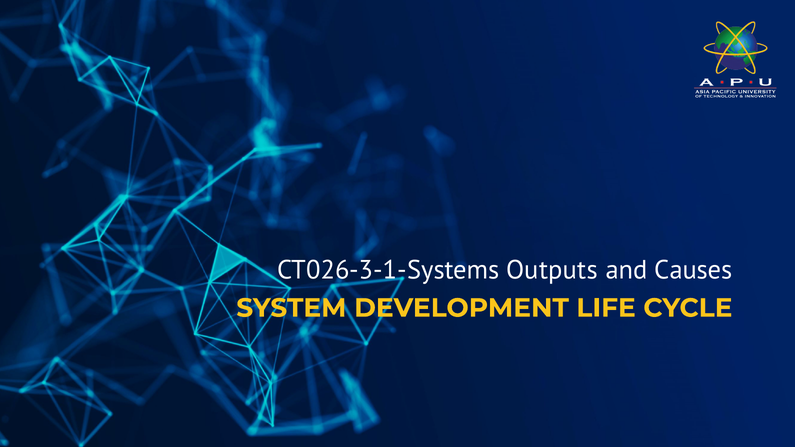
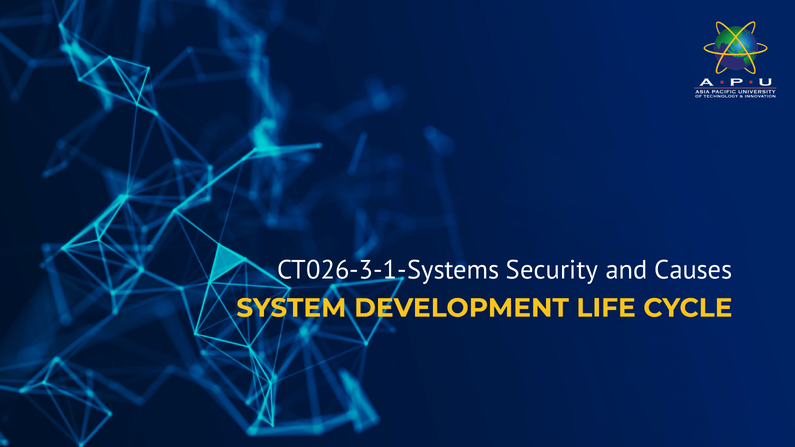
Outputs: Outputs -> Security (552, 270)
